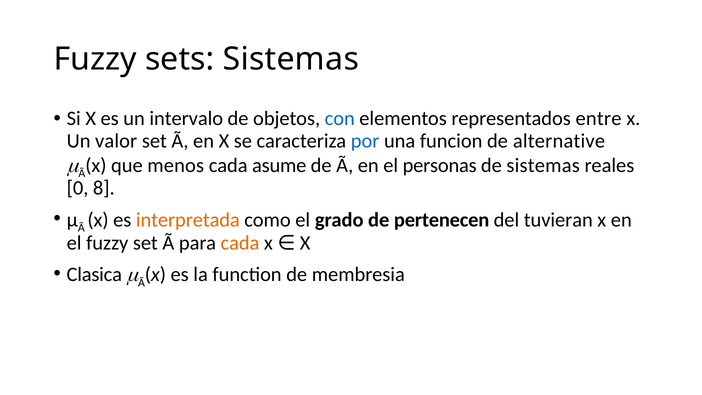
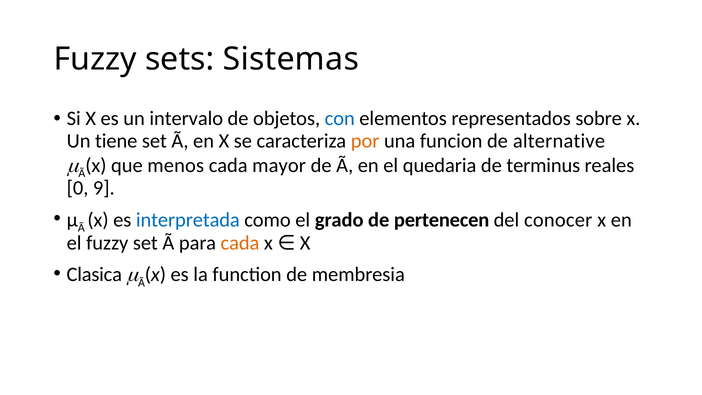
entre: entre -> sobre (599, 119)
valor: valor -> tiene (116, 141)
por colour: blue -> orange (365, 141)
asume: asume -> mayor (279, 165)
personas: personas -> quedaria (440, 165)
de sistemas: sistemas -> terminus (543, 165)
8: 8 -> 9 (104, 188)
interpretada colour: orange -> blue (188, 220)
tuvieran: tuvieran -> conocer (558, 220)
